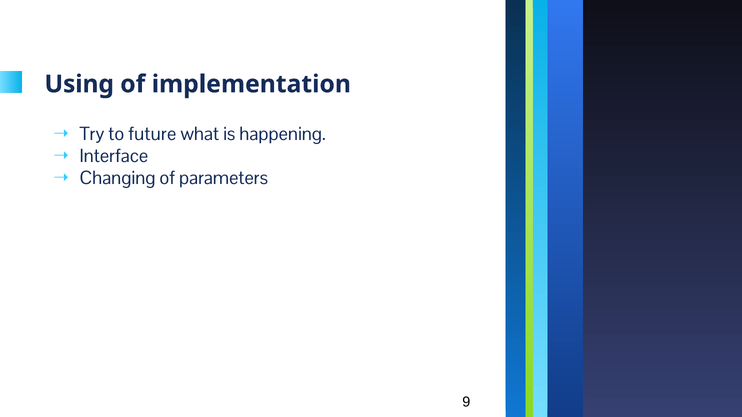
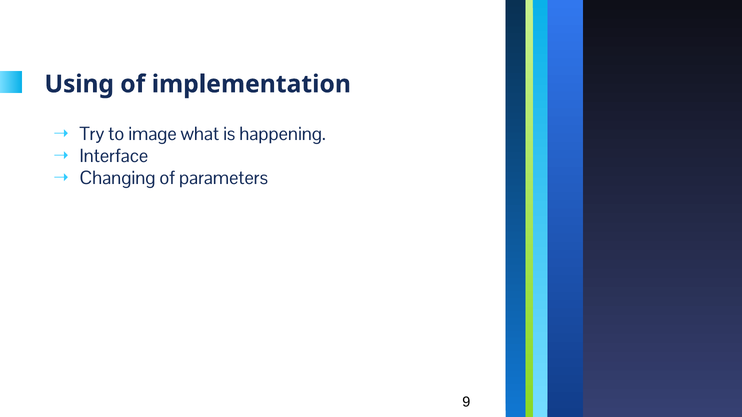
future: future -> image (152, 134)
